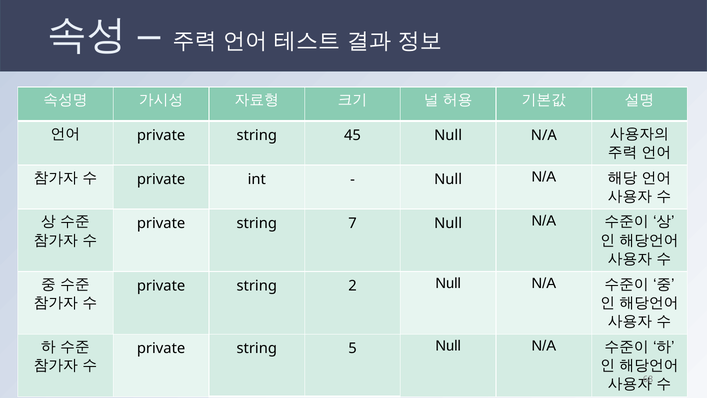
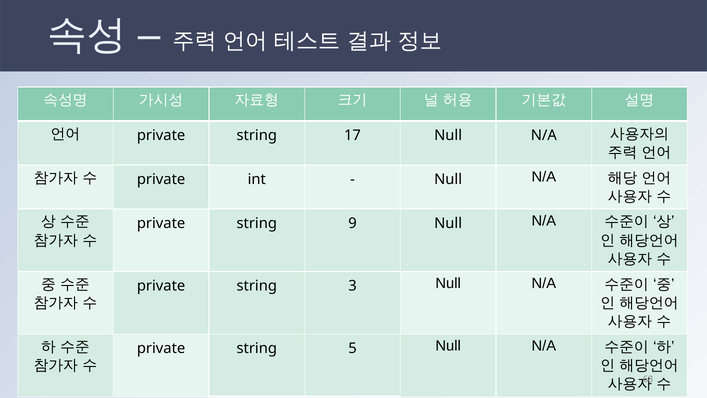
45: 45 -> 17 (352, 135)
7: 7 -> 9 (352, 223)
2: 2 -> 3 (352, 286)
